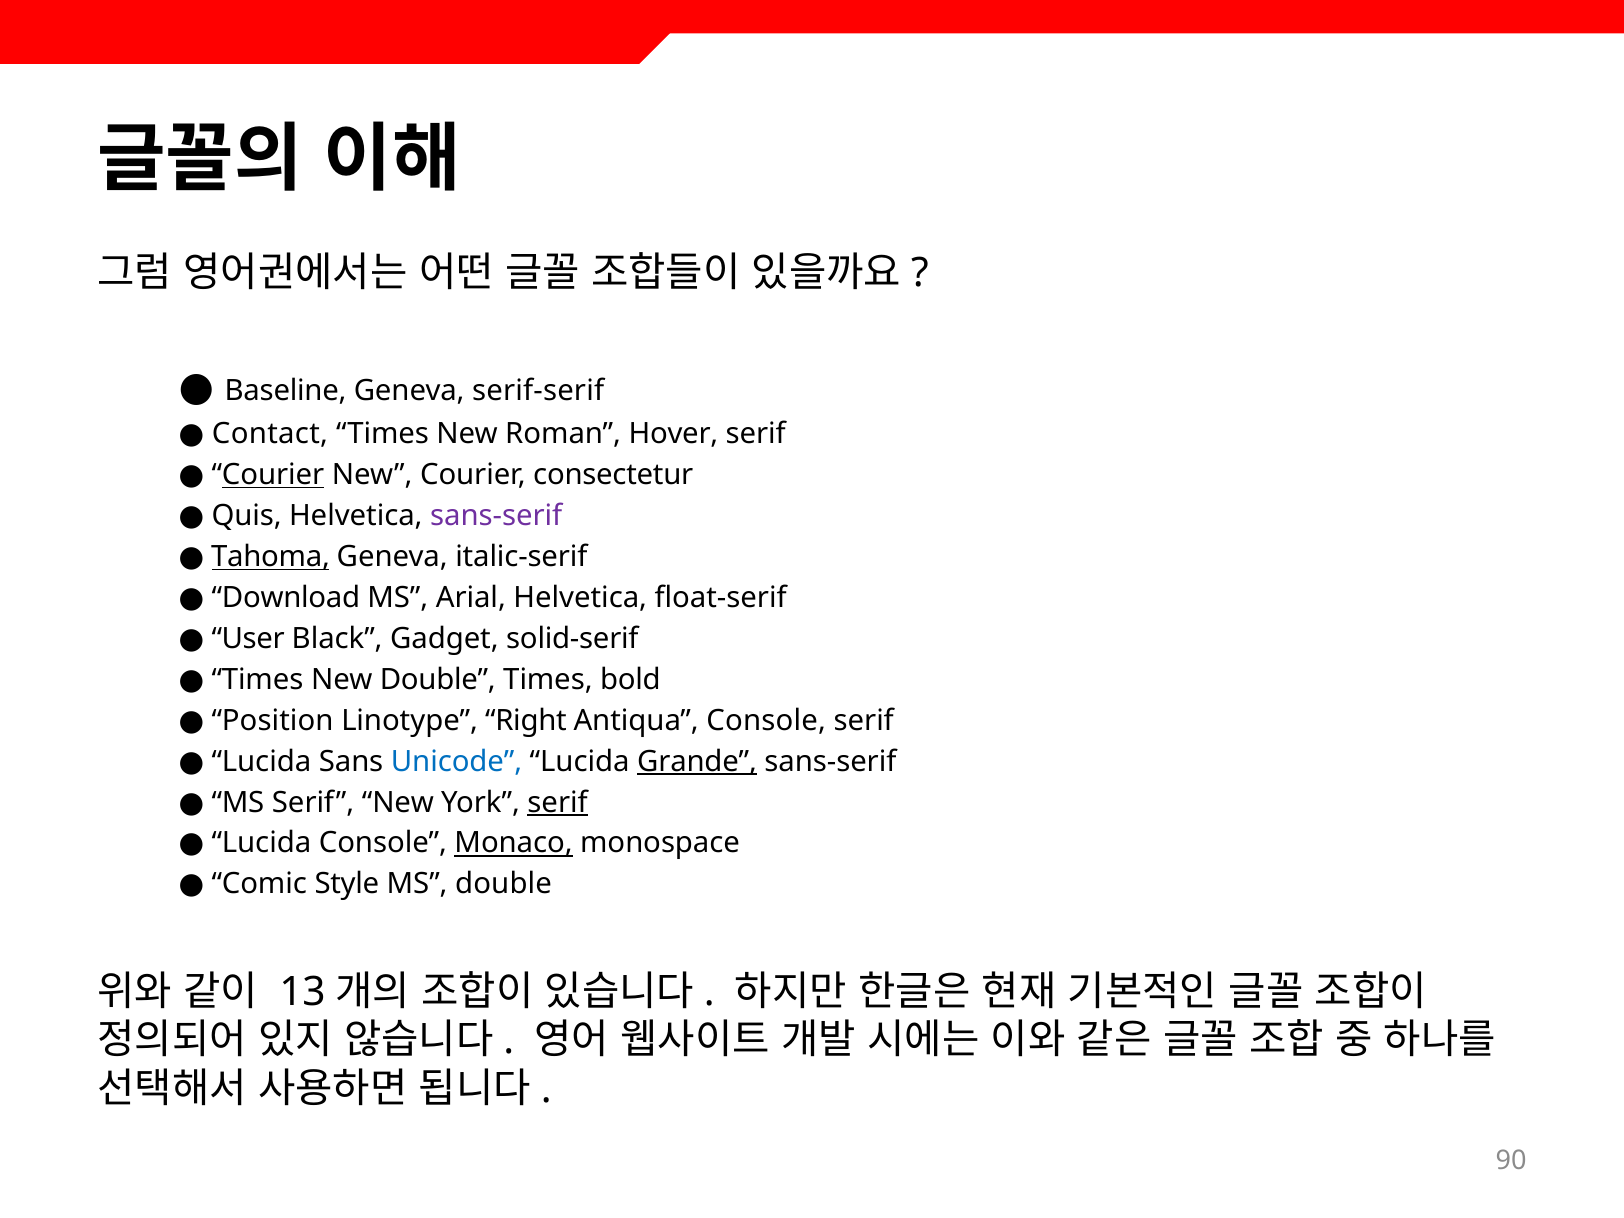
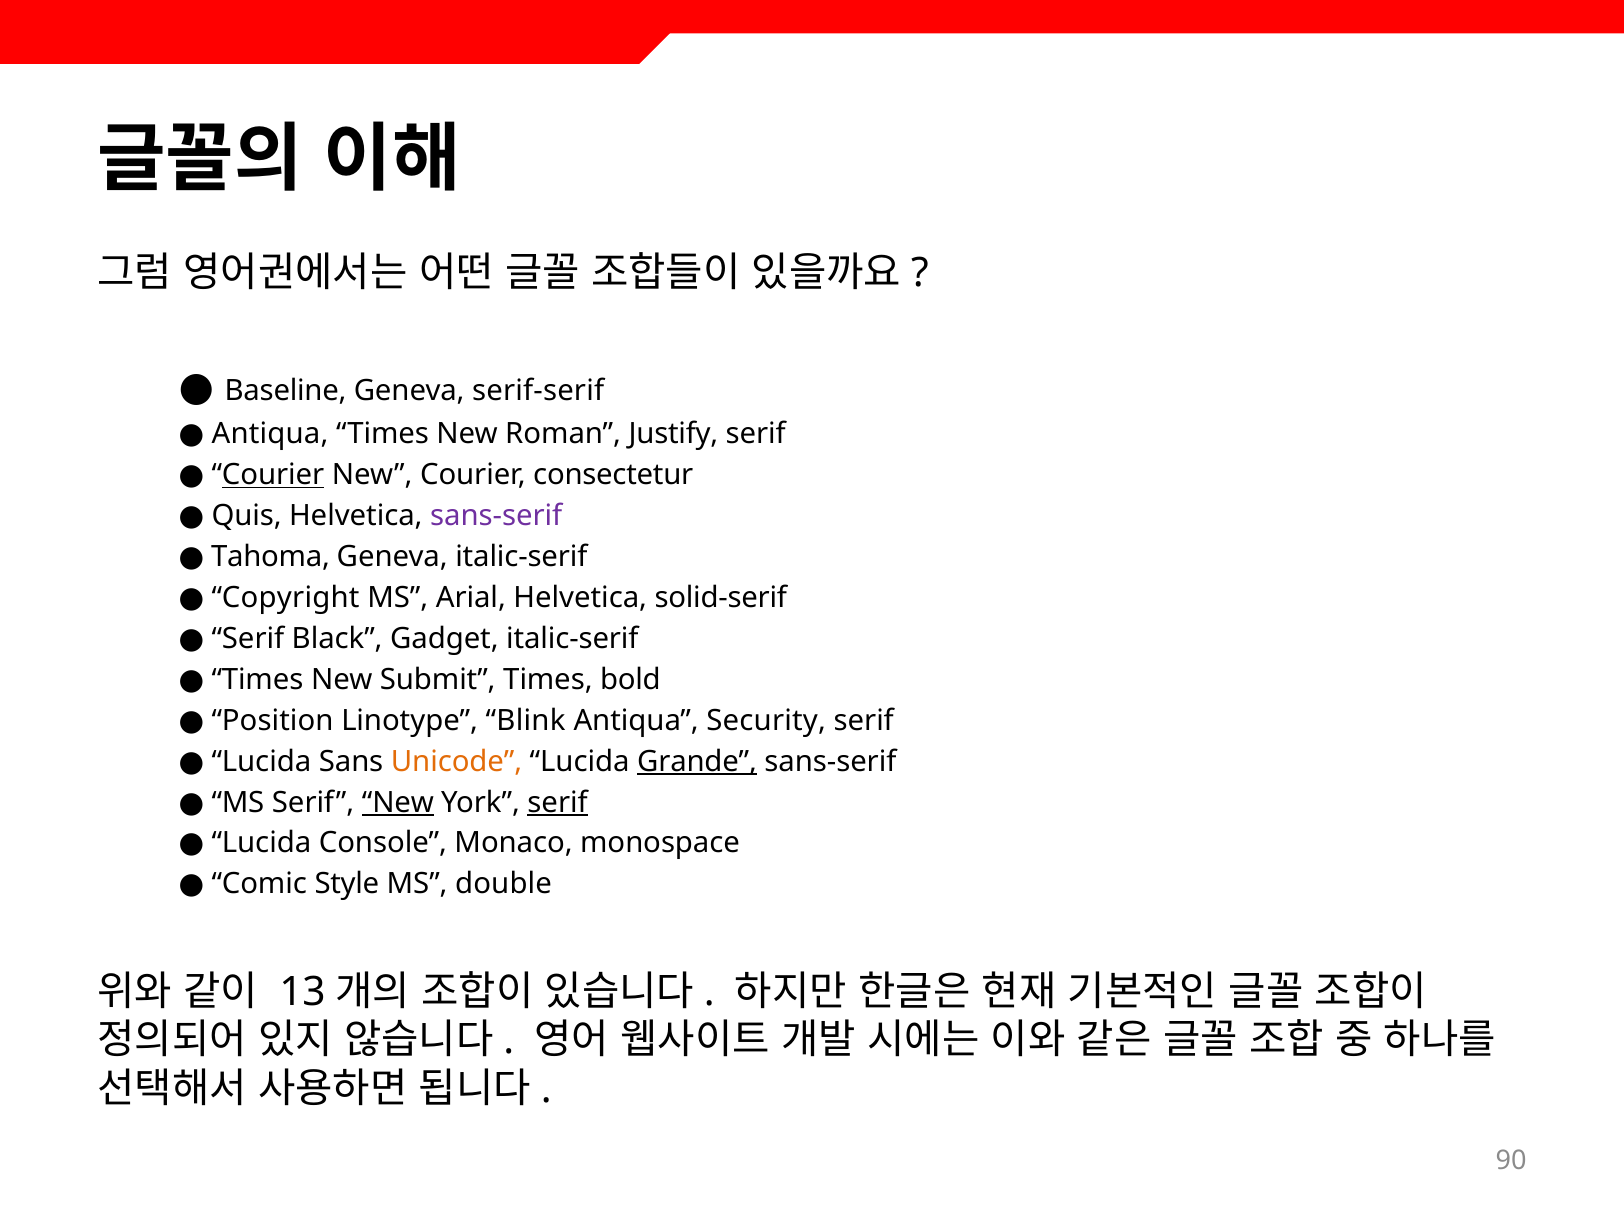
Contact: Contact -> Antiqua (270, 434)
Hover: Hover -> Justify (673, 434)
Tahoma underline: present -> none (271, 557)
Download: Download -> Copyright (291, 598)
float-serif: float-serif -> solid-serif (721, 598)
User: User -> Serif (253, 639)
Gadget solid-serif: solid-serif -> italic-serif (572, 639)
New Double: Double -> Submit (438, 680)
Right: Right -> Blink (526, 720)
Antiqua Console: Console -> Security (766, 720)
Unicode colour: blue -> orange (457, 761)
New underline: none -> present (398, 802)
Monaco underline: present -> none (514, 843)
